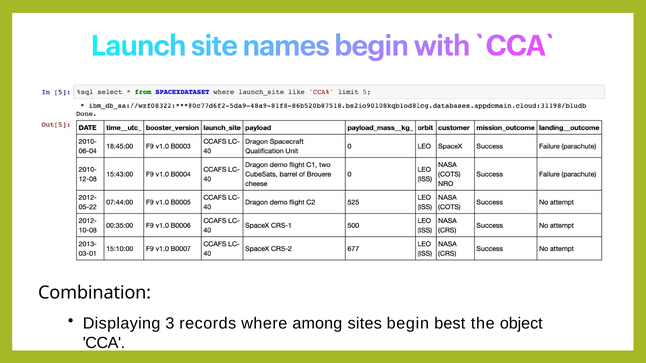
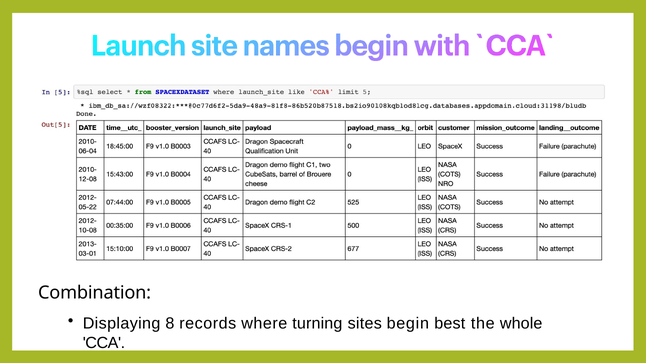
3: 3 -> 8 (170, 324)
among: among -> turning (317, 324)
object: object -> whole (521, 324)
